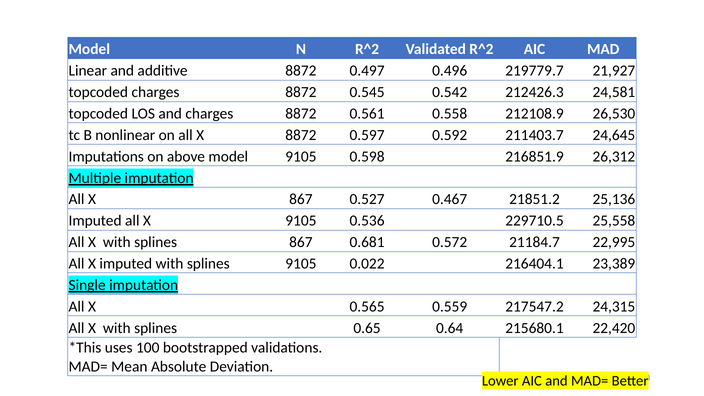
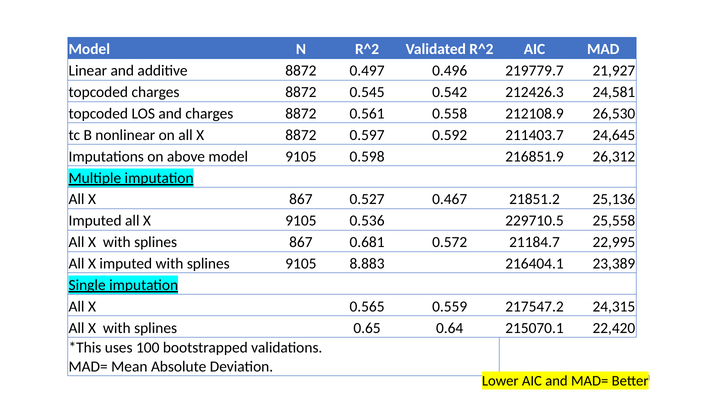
0.022: 0.022 -> 8.883 (367, 264)
215680.1: 215680.1 -> 215070.1 (534, 328)
